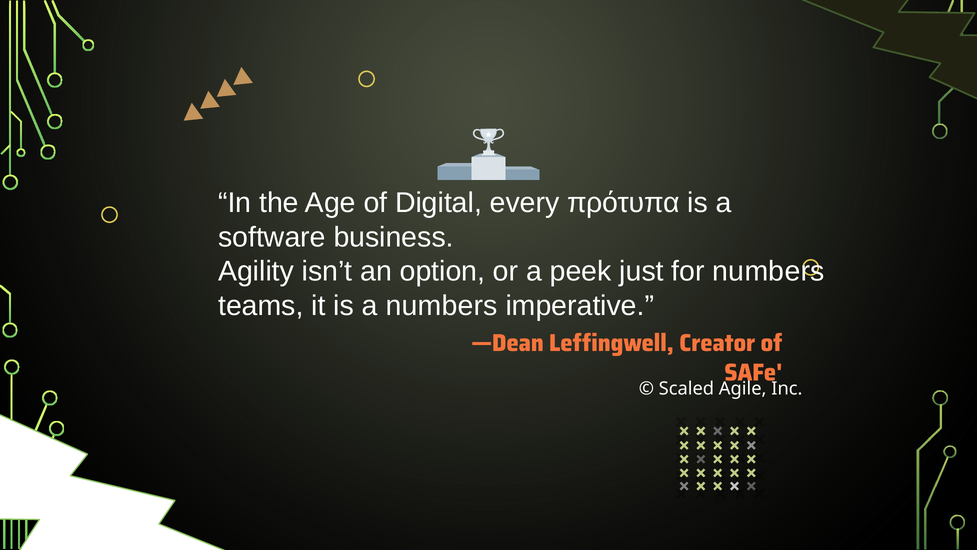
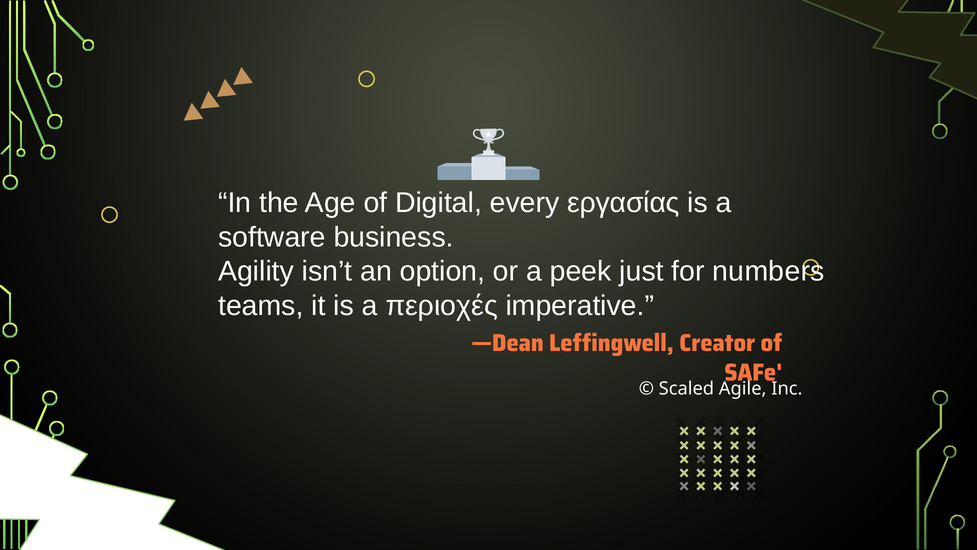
πρότυπα: πρότυπα -> εργασίας (623, 203)
a numbers: numbers -> περιοχές (442, 306)
